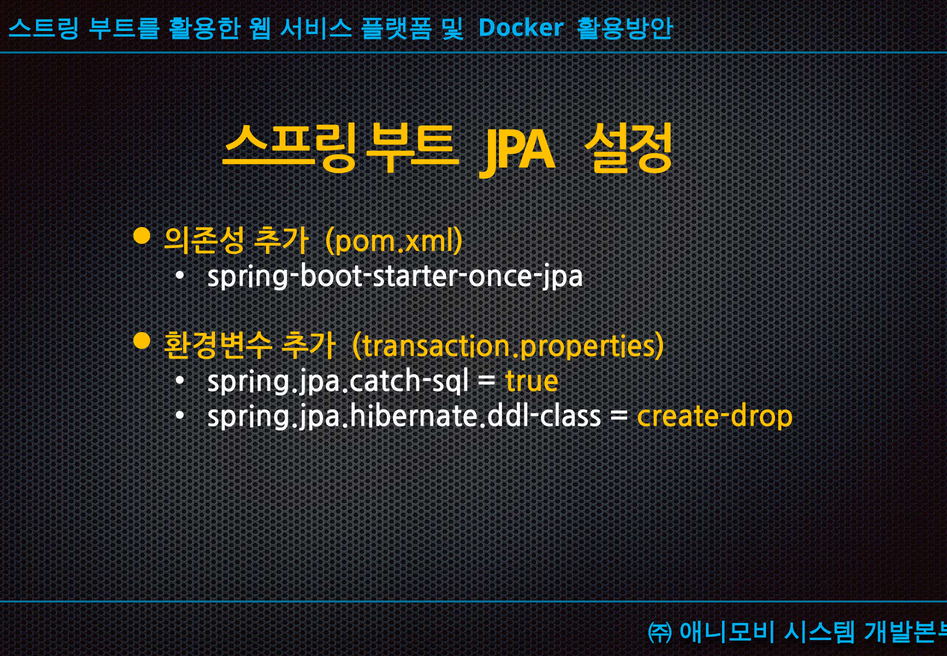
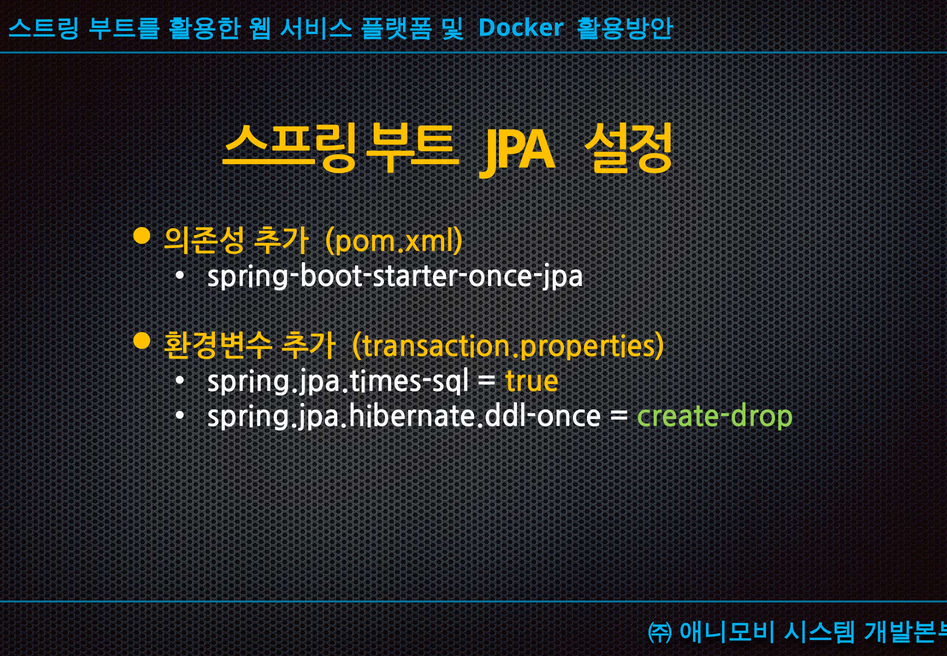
spring.jpa.catch-sql: spring.jpa.catch-sql -> spring.jpa.times-sql (338, 381)
spring.jpa.hibernate.ddl-class: spring.jpa.hibernate.ddl-class -> spring.jpa.hibernate.ddl-once (405, 416)
create-drop colour: yellow -> light green (715, 416)
